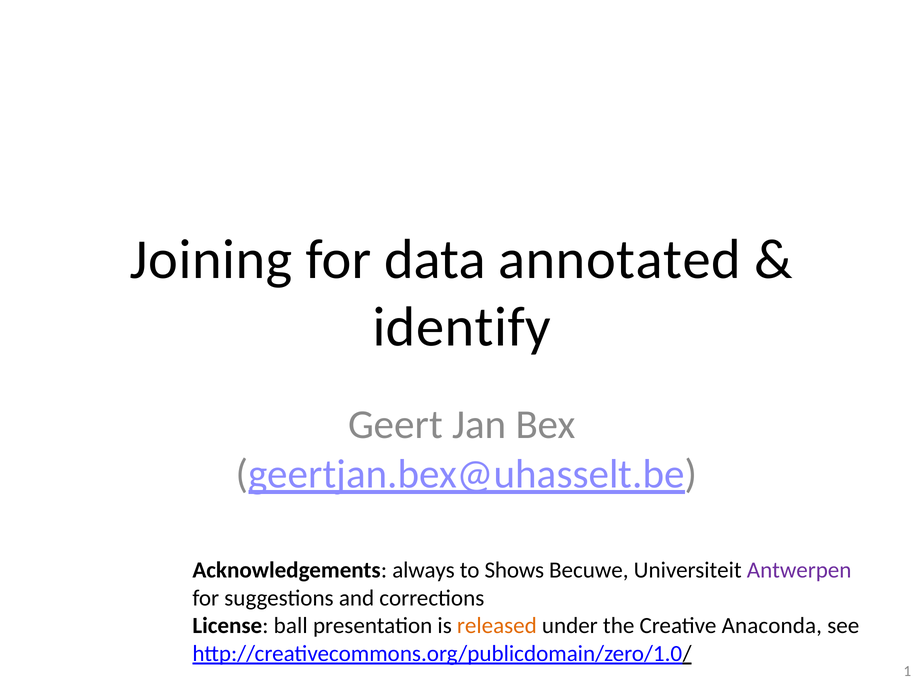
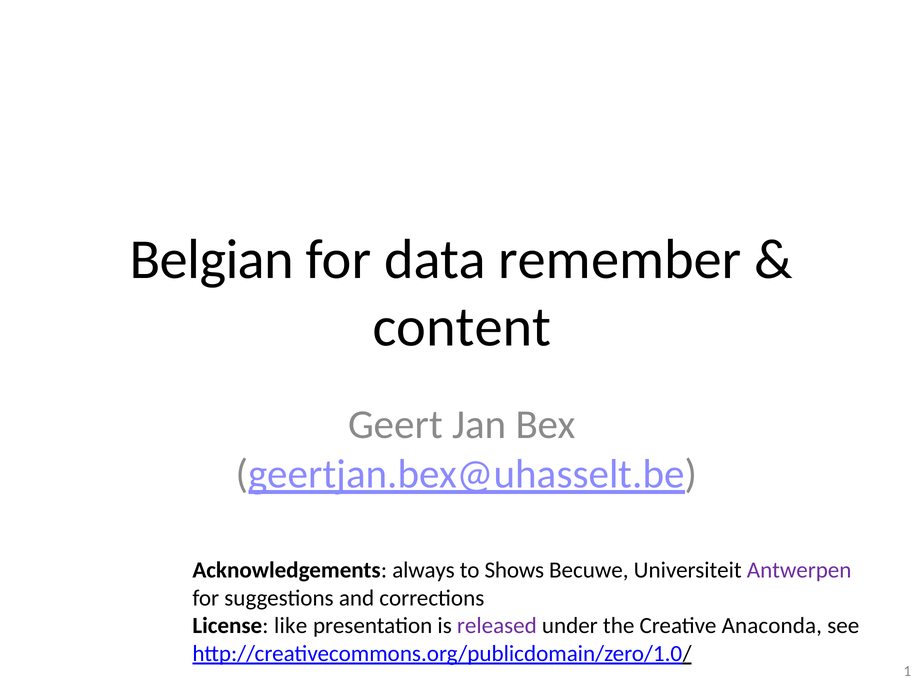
Joining: Joining -> Belgian (212, 260)
annotated: annotated -> remember (620, 260)
identify: identify -> content (462, 327)
ball: ball -> like (291, 626)
released colour: orange -> purple (497, 626)
